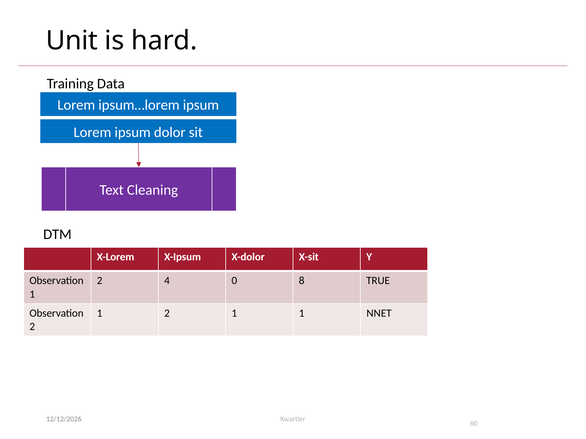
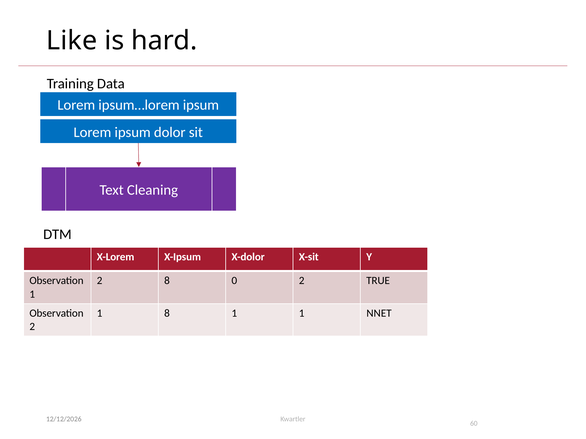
Unit: Unit -> Like (72, 41)
2 4: 4 -> 8 (167, 281)
0 8: 8 -> 2 (302, 281)
2: 2 -> 8 (167, 314)
